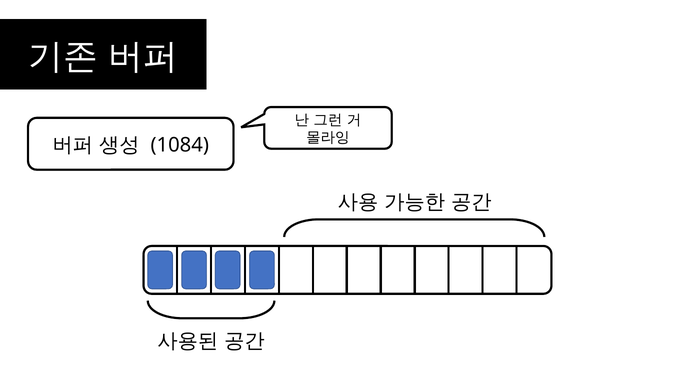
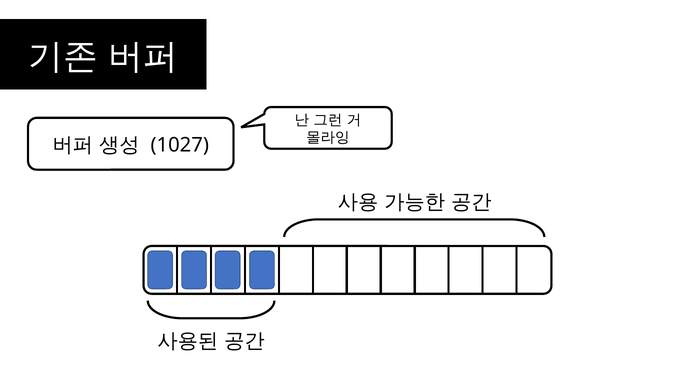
1084: 1084 -> 1027 (180, 145)
